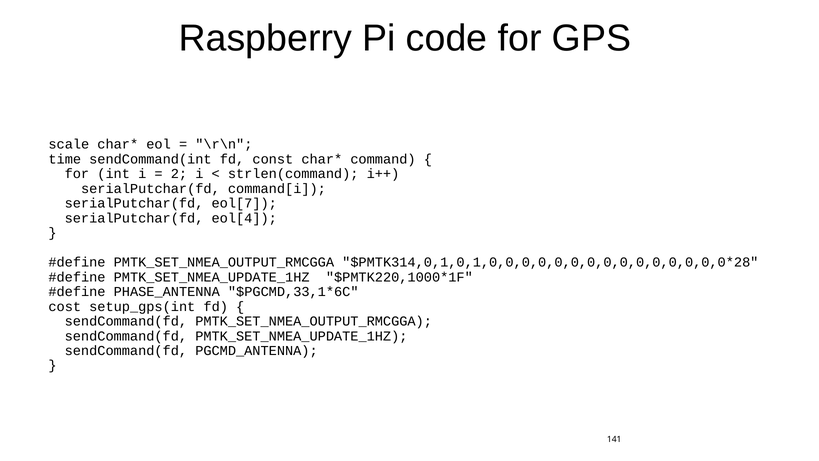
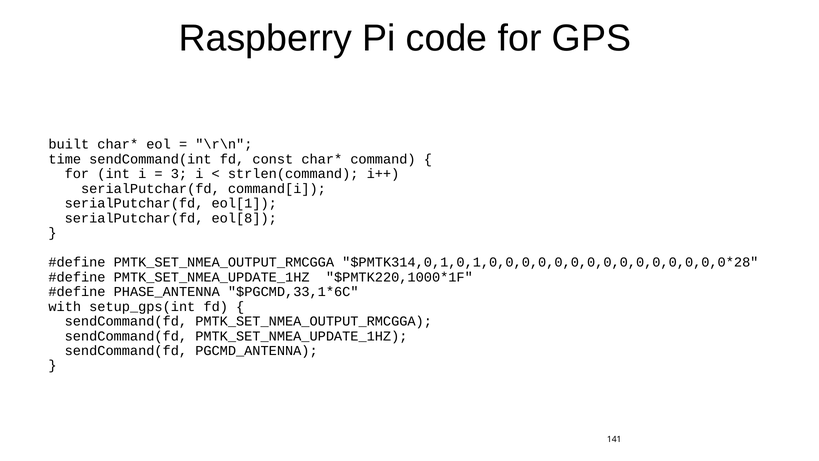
scale: scale -> built (69, 144)
2: 2 -> 3 (179, 174)
eol[7: eol[7 -> eol[1 (244, 203)
eol[4: eol[4 -> eol[8 (244, 218)
cost: cost -> with (65, 306)
